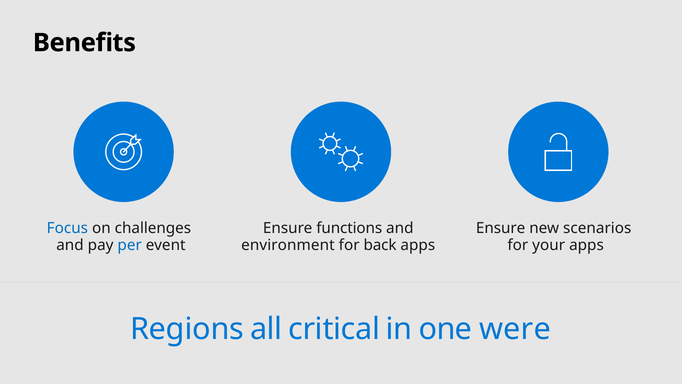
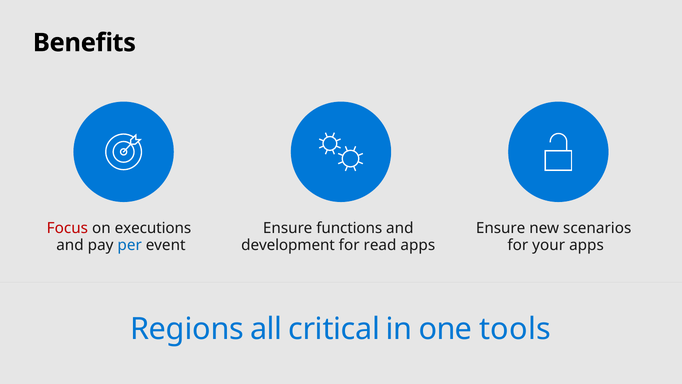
Focus colour: blue -> red (67, 228)
challenges: challenges -> executions (153, 228)
environment: environment -> development (288, 245)
back: back -> read (380, 245)
were: were -> tools (515, 329)
